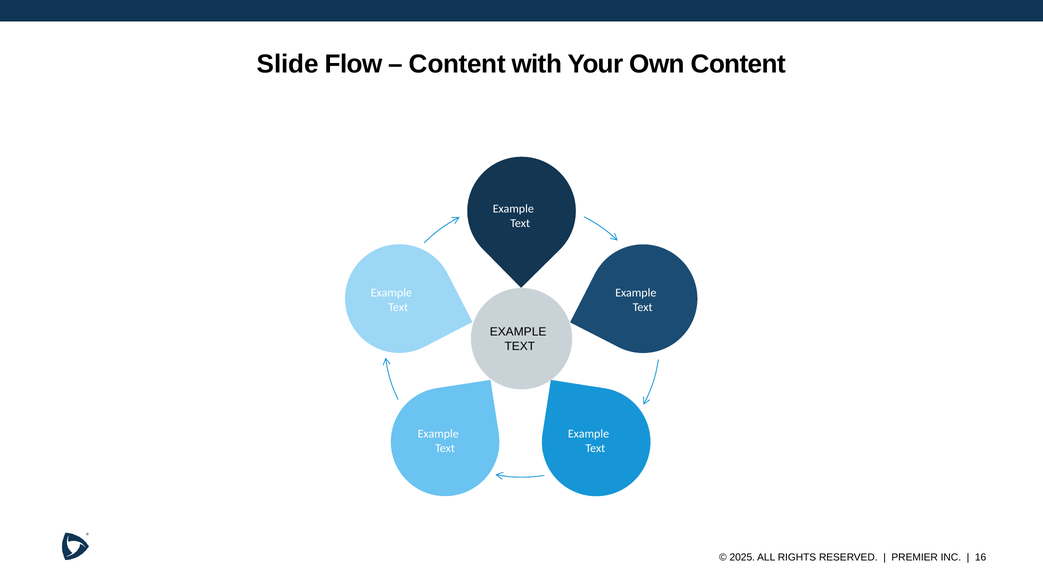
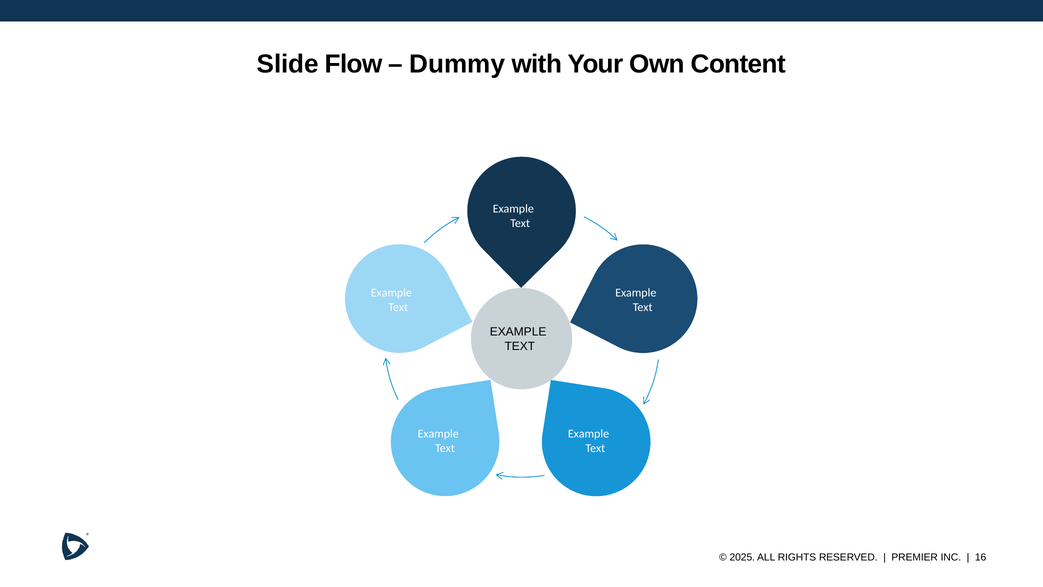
Content: Content -> Dummy (457, 64)
